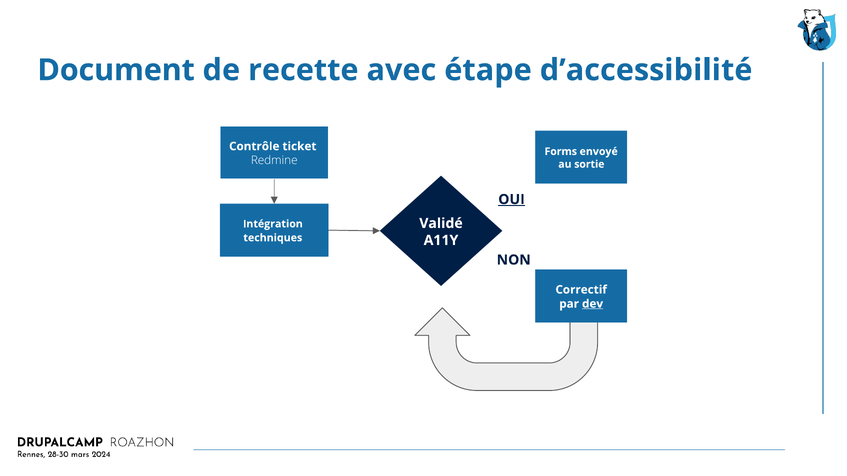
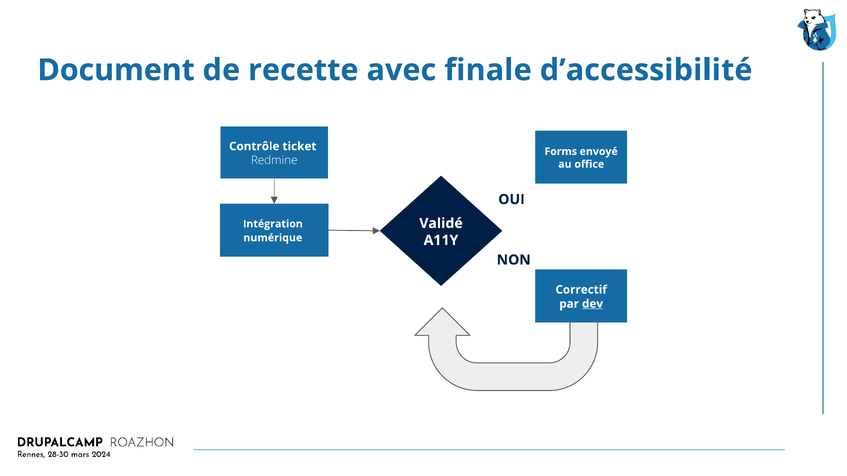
étape: étape -> finale (488, 70)
sortie: sortie -> office (589, 164)
OUI underline: present -> none (512, 200)
techniques: techniques -> numérique (273, 238)
